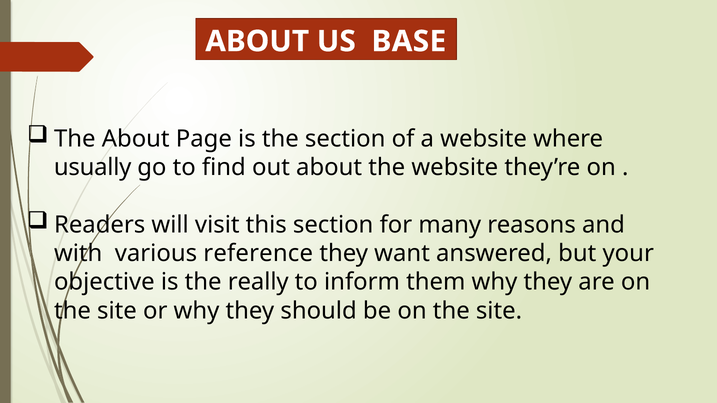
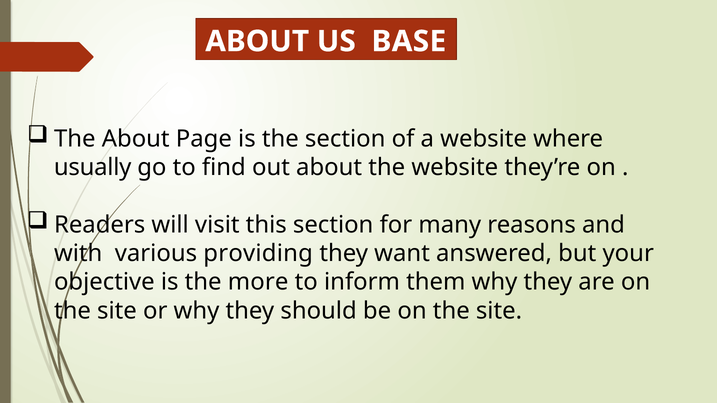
reference: reference -> providing (258, 254)
really: really -> more (258, 282)
